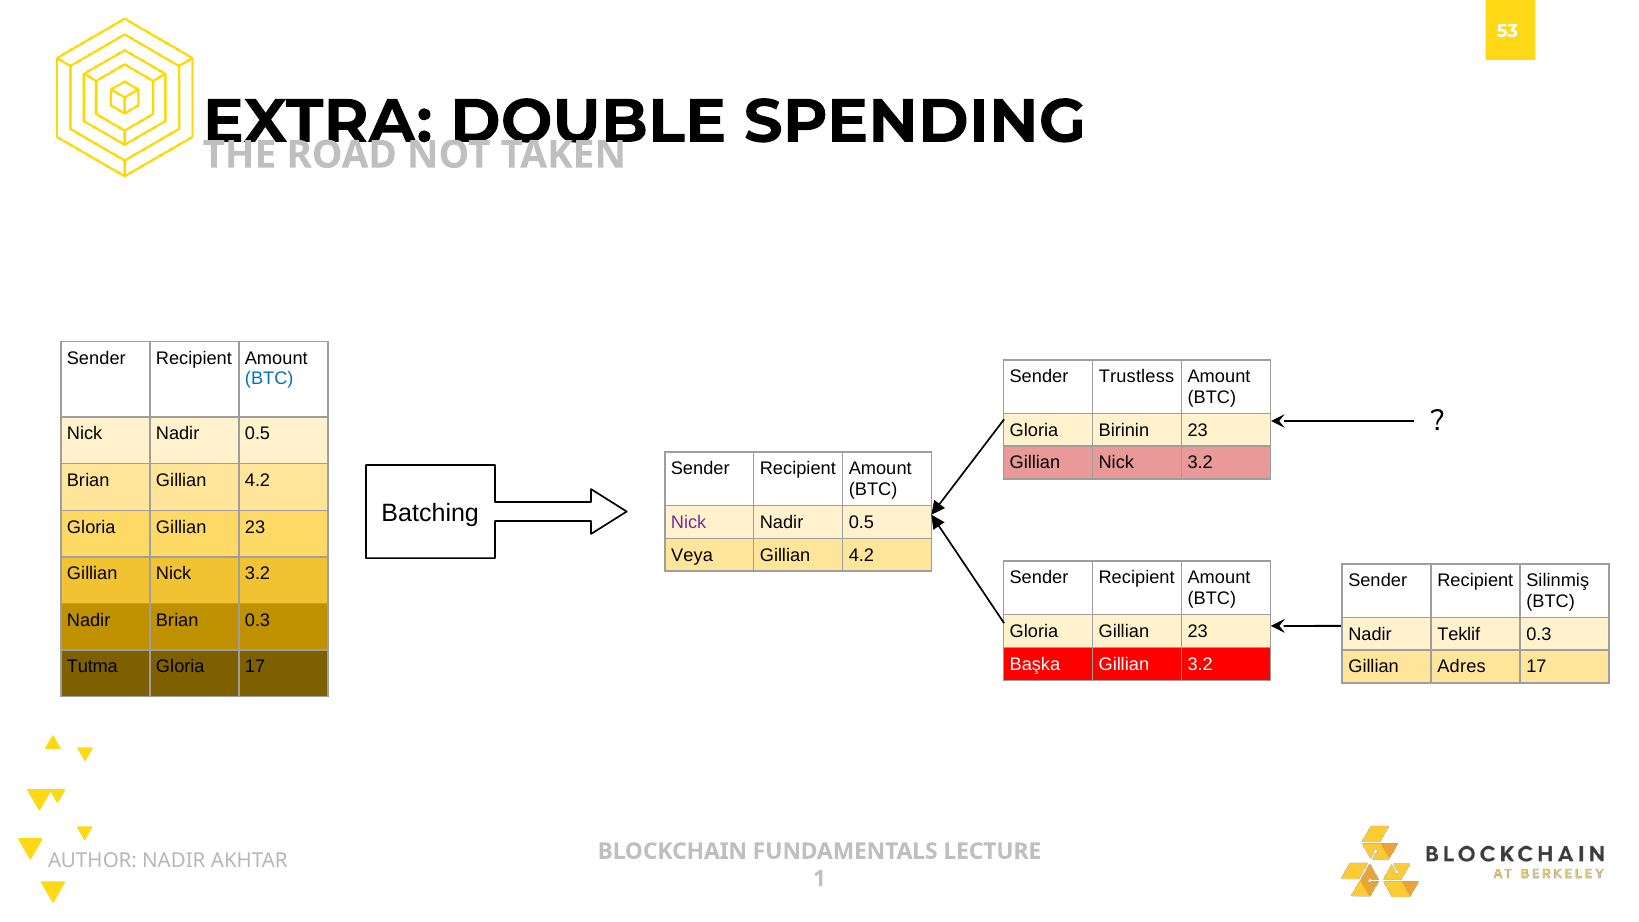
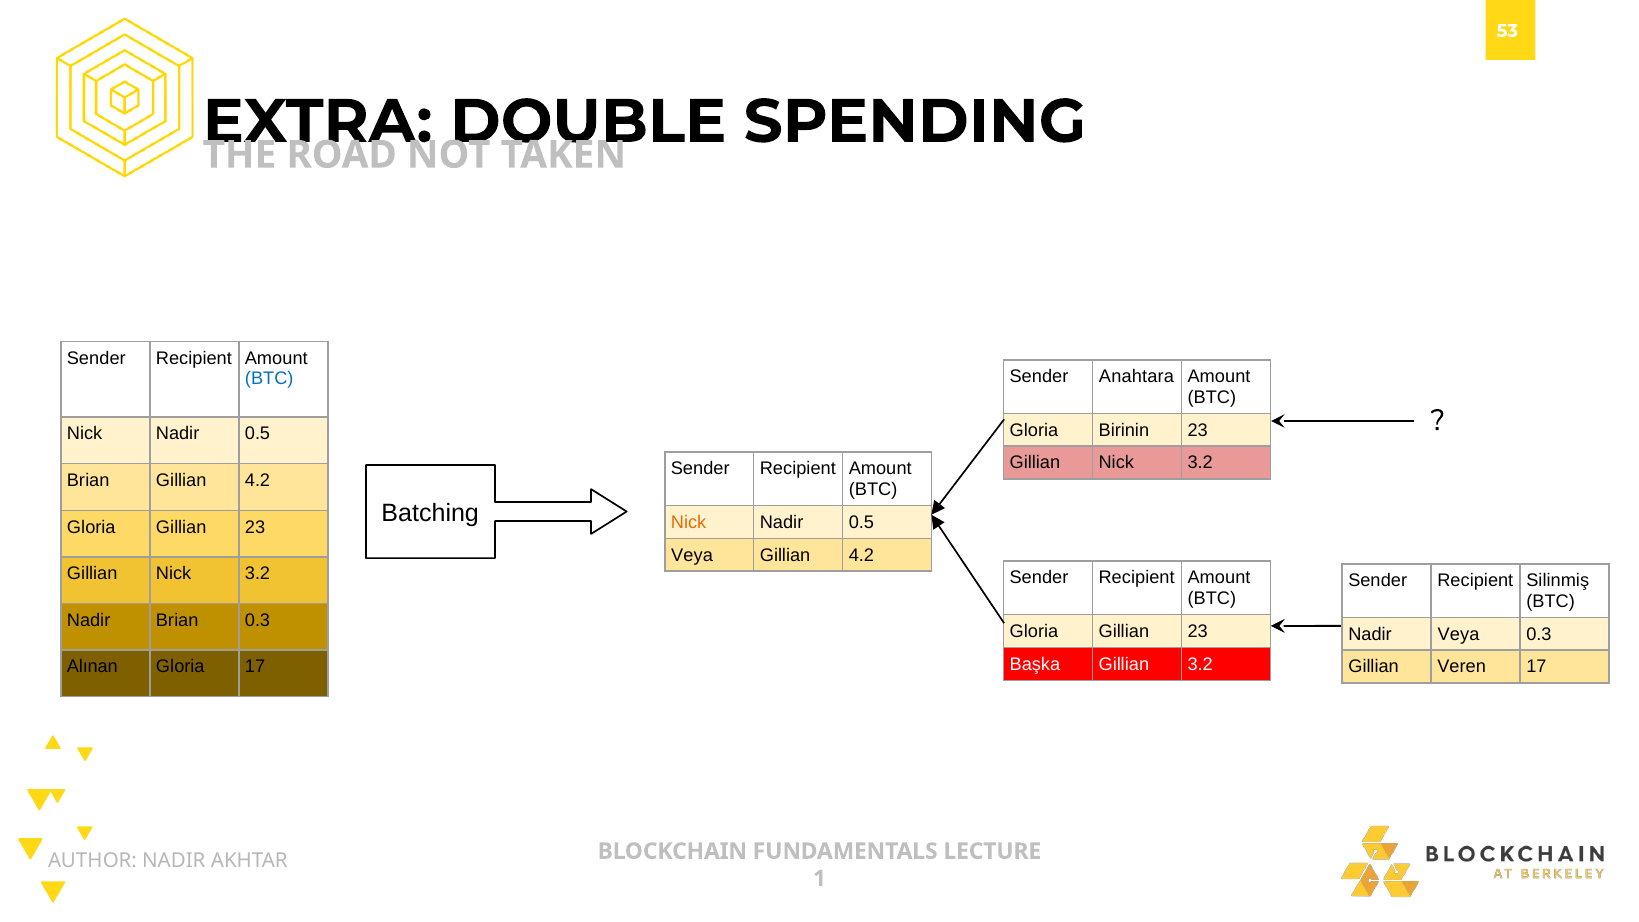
Trustless: Trustless -> Anahtara (1137, 377)
Nick colour: purple -> orange (689, 522)
Nadir Teklif: Teklif -> Veya (1459, 634)
Tutma: Tutma -> Alınan (92, 667)
Adres: Adres -> Veren (1462, 667)
